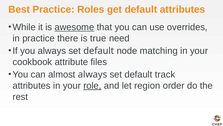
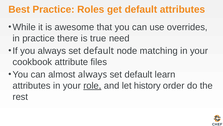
awesome underline: present -> none (74, 27)
track: track -> learn (165, 74)
region: region -> history (147, 85)
